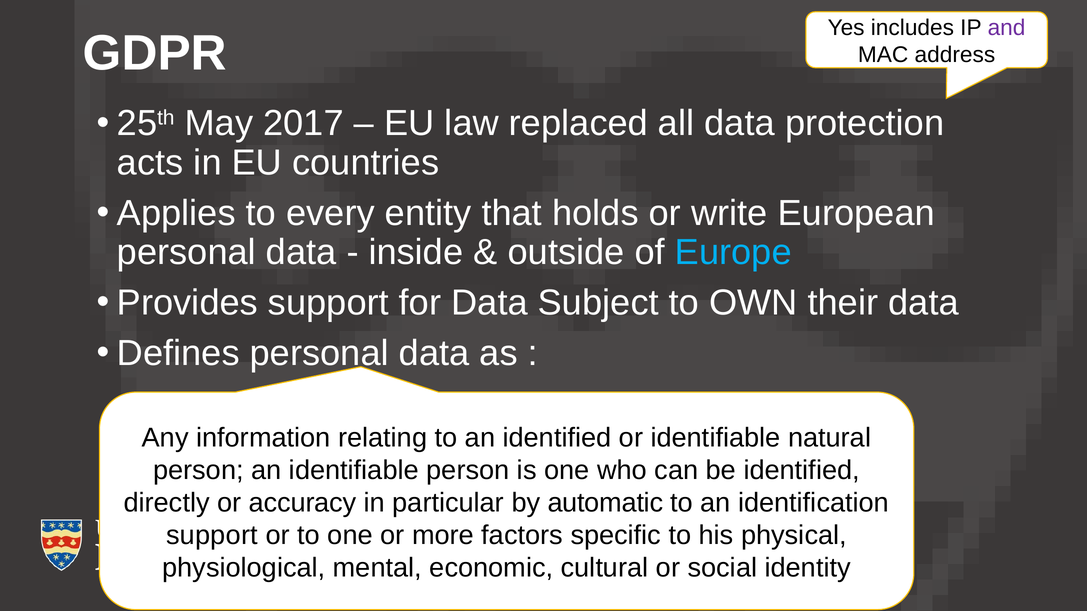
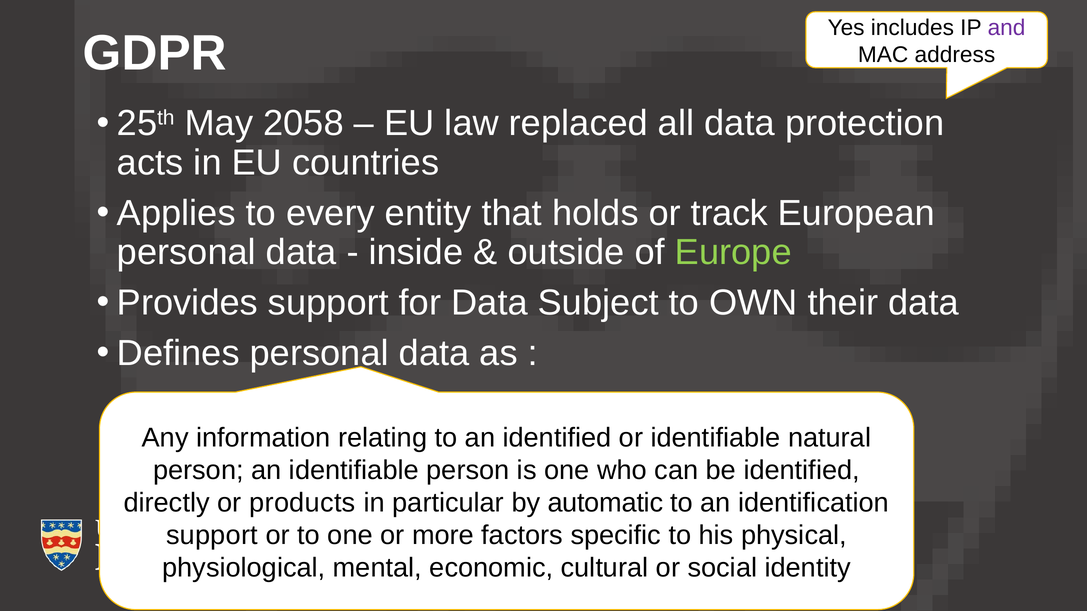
2017: 2017 -> 2058 (303, 124)
write: write -> track (729, 213)
Europe colour: light blue -> light green (733, 252)
accuracy: accuracy -> products (302, 503)
